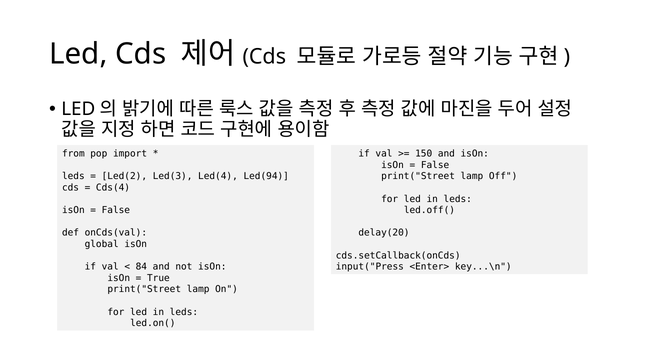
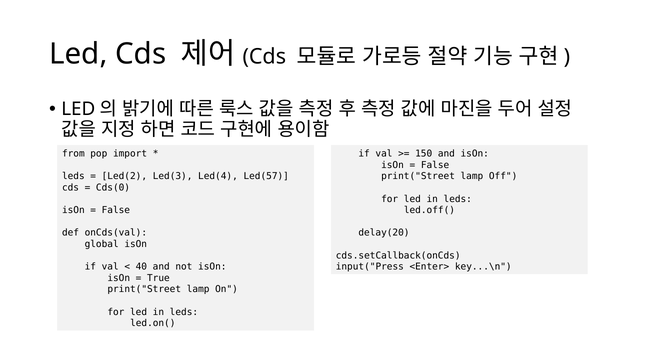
Led(94: Led(94 -> Led(57 (266, 176)
Cds(4: Cds(4 -> Cds(0 (113, 188)
84: 84 -> 40 (141, 267)
